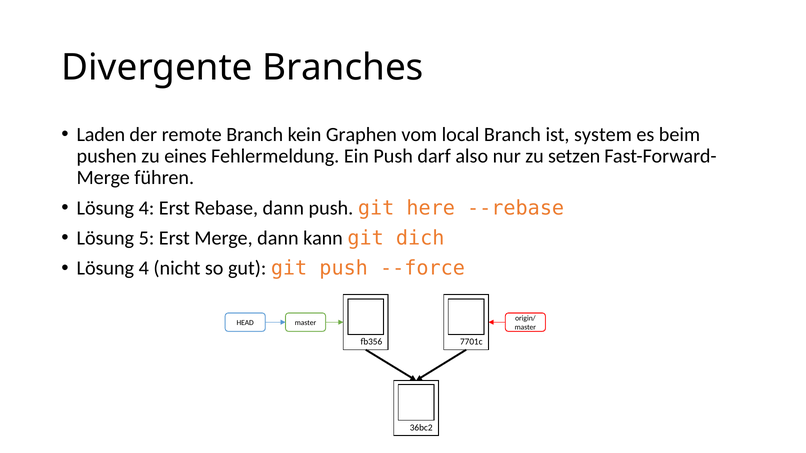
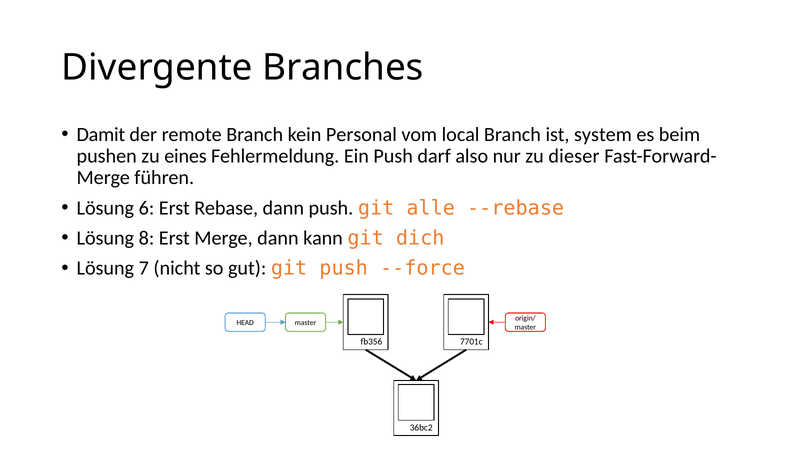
Laden: Laden -> Damit (101, 134)
Graphen: Graphen -> Personal (361, 134)
setzen: setzen -> dieser (574, 156)
4: 4 -> 6 (146, 208)
here: here -> alle (431, 208)
5: 5 -> 8 (146, 238)
4: 4 -> 7 (144, 268)
